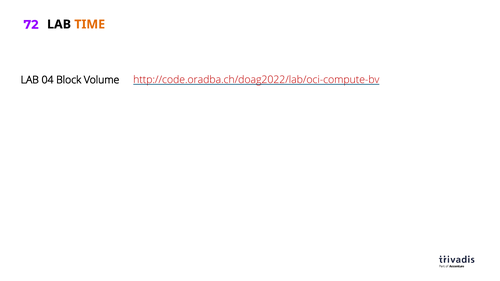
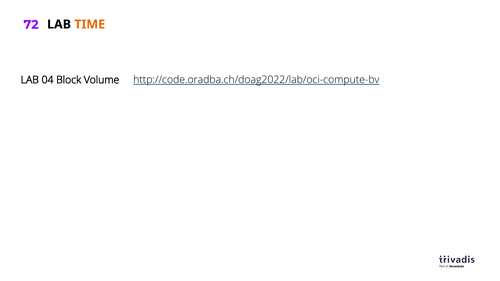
http://code.oradba.ch/doag2022/lab/oci-compute-bv colour: red -> black (256, 80)
